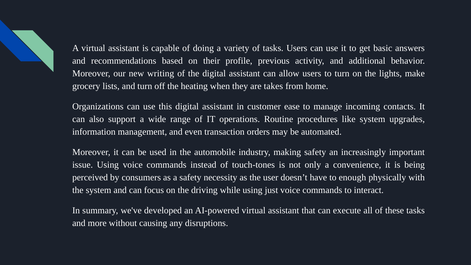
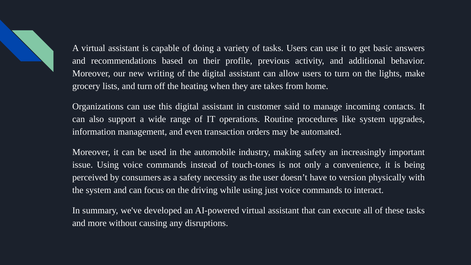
ease: ease -> said (292, 106)
enough: enough -> version (352, 177)
